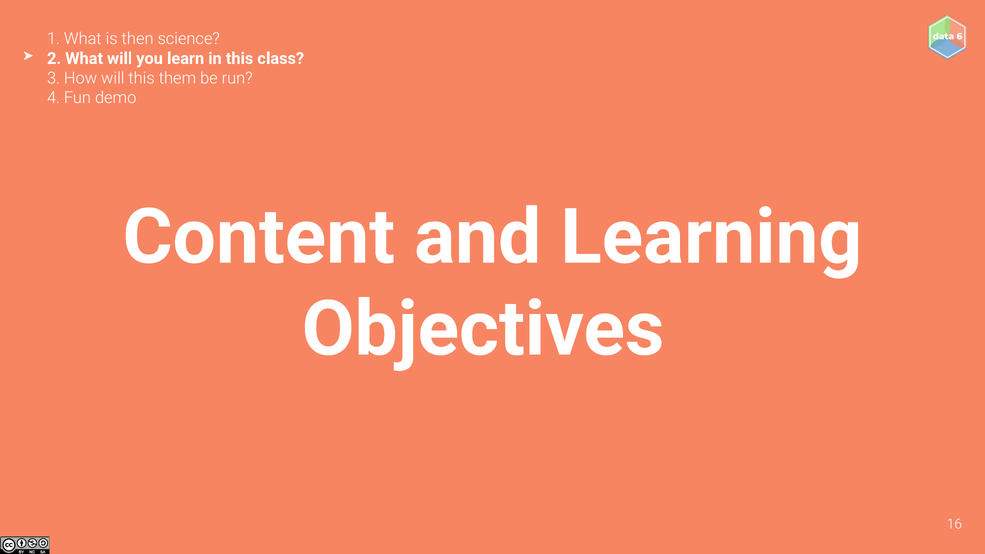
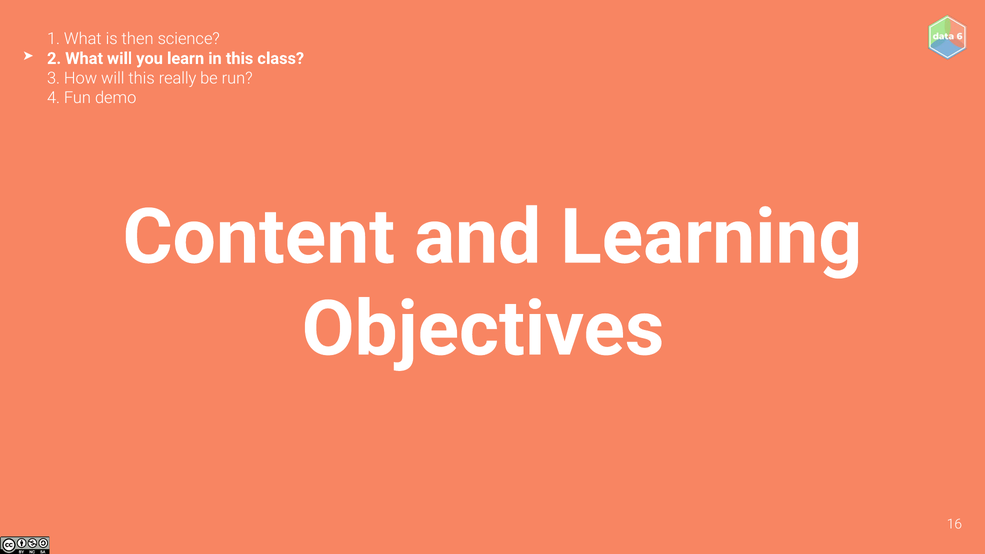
them: them -> really (178, 78)
